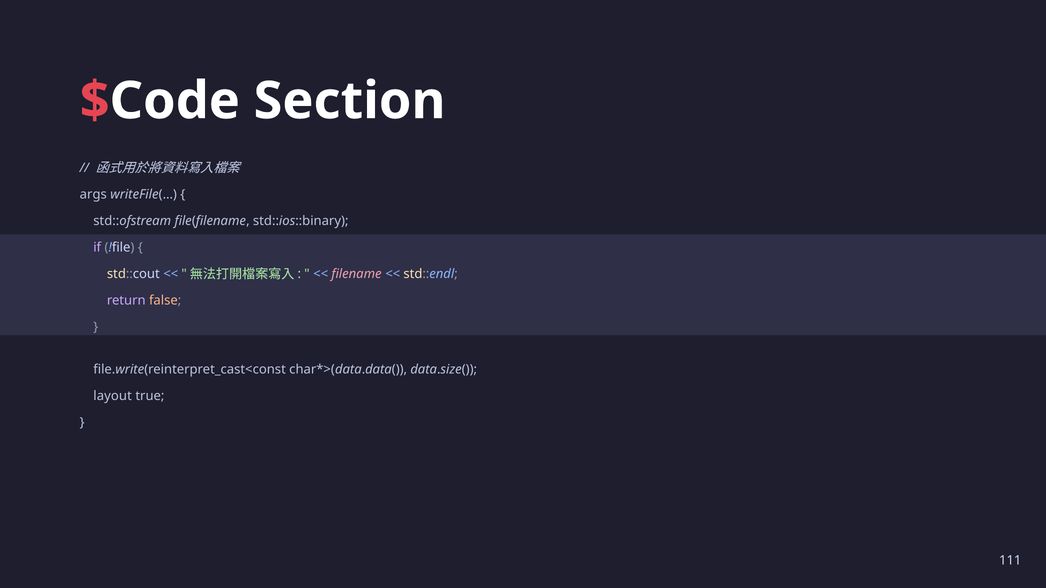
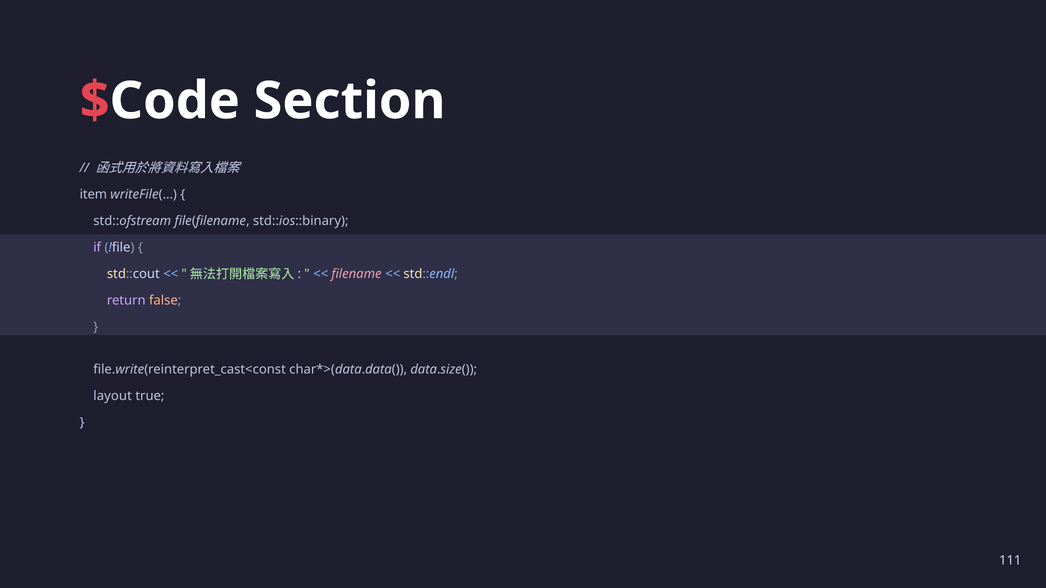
args: args -> item (93, 194)
